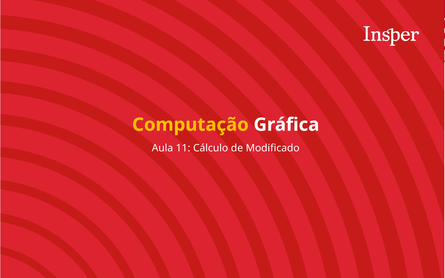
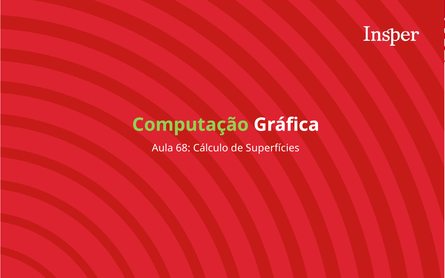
Computação colour: yellow -> light green (190, 125)
11: 11 -> 68 (183, 148)
Modificado: Modificado -> Superfícies (273, 148)
